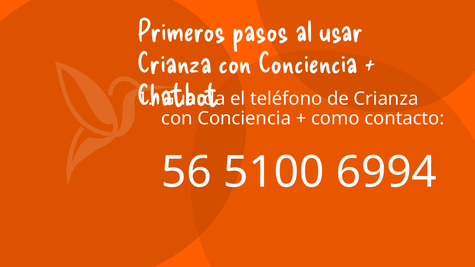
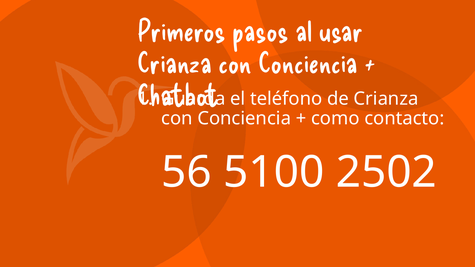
6994: 6994 -> 2502 (386, 172)
